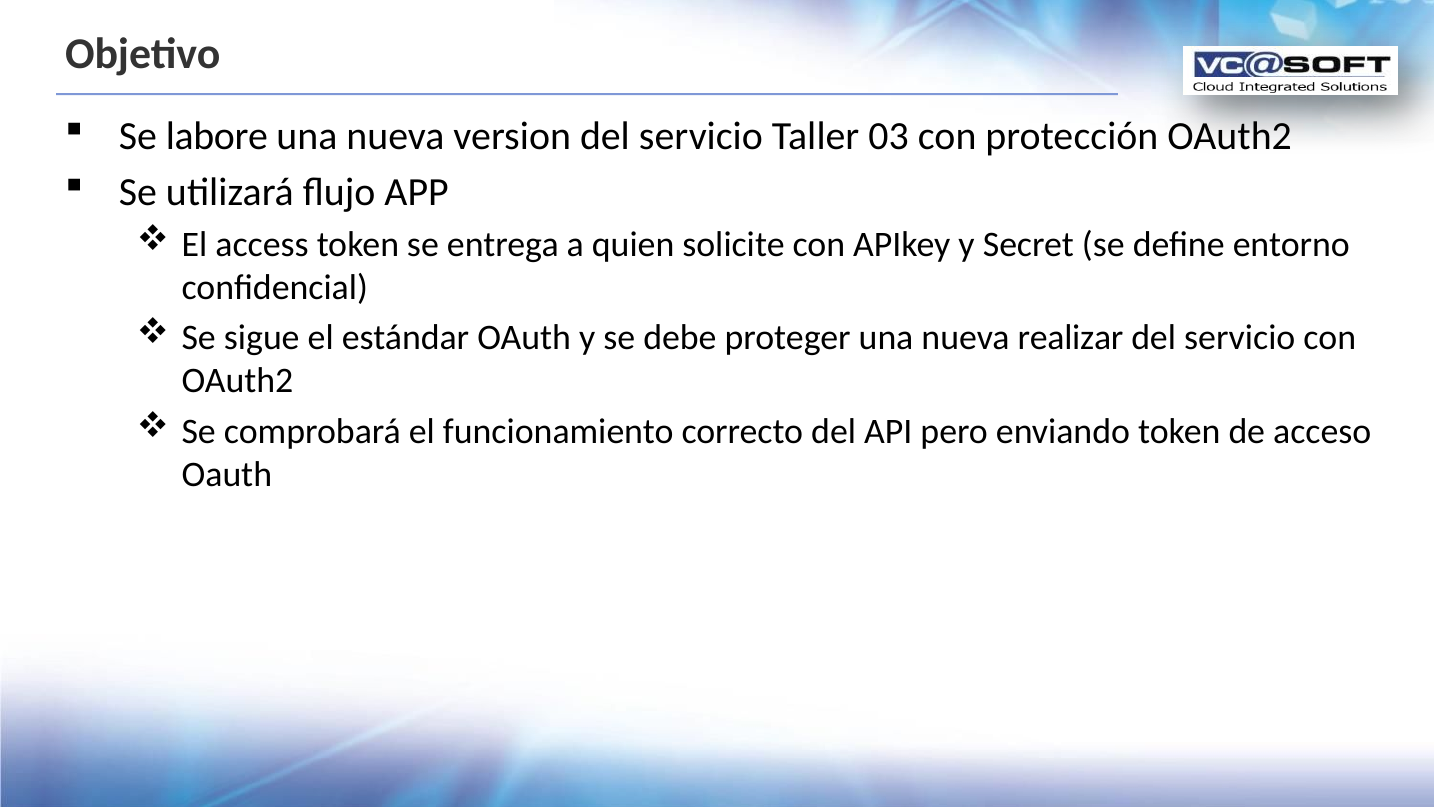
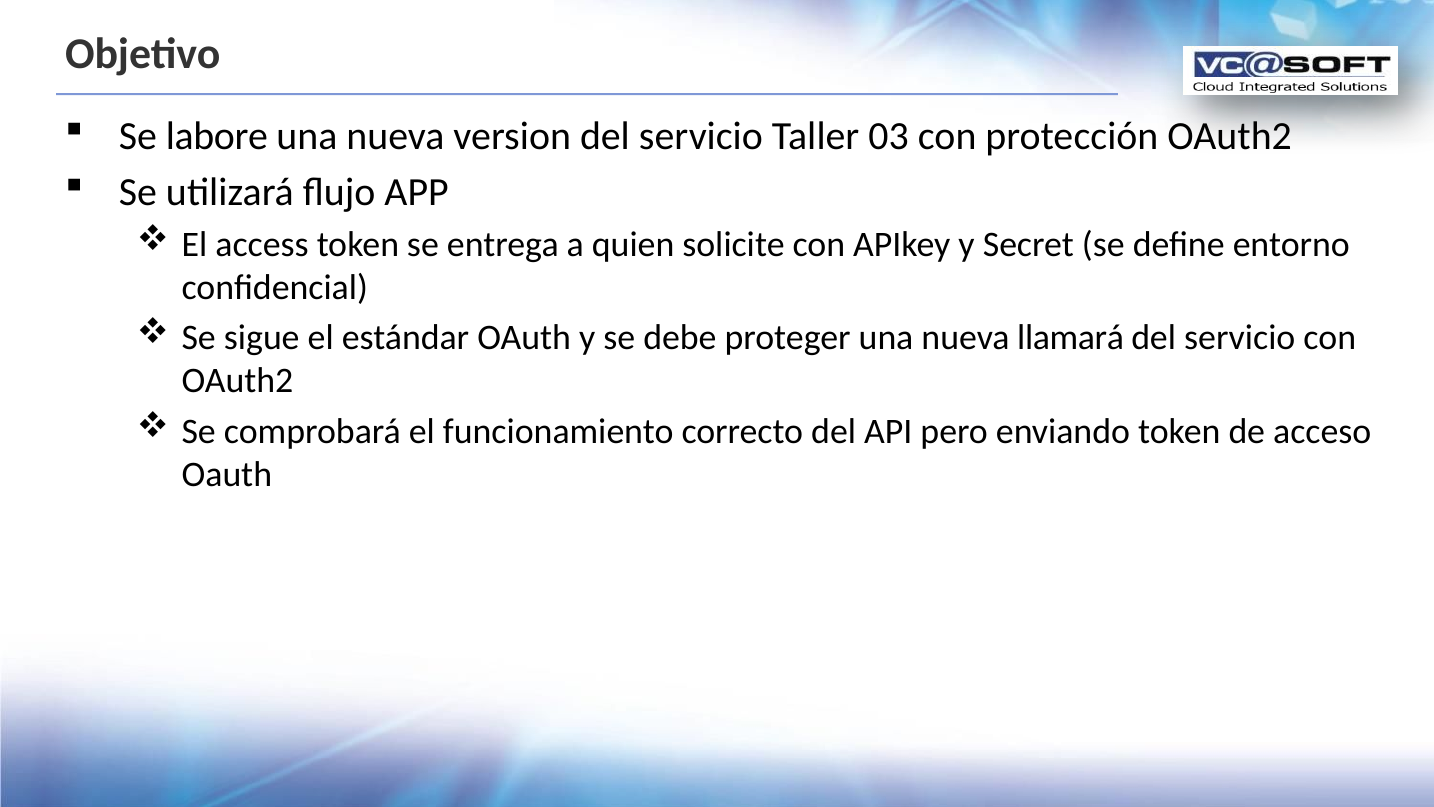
realizar: realizar -> llamará (1071, 338)
